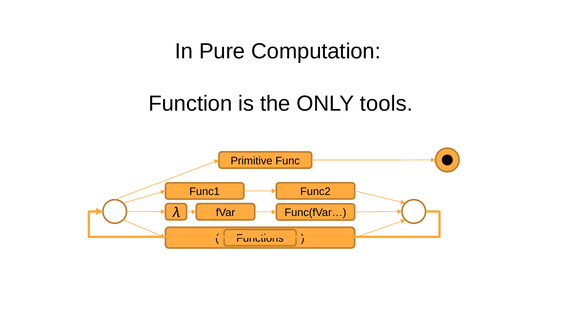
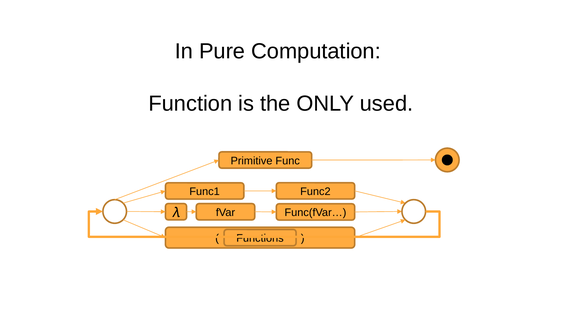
tools: tools -> used (387, 104)
